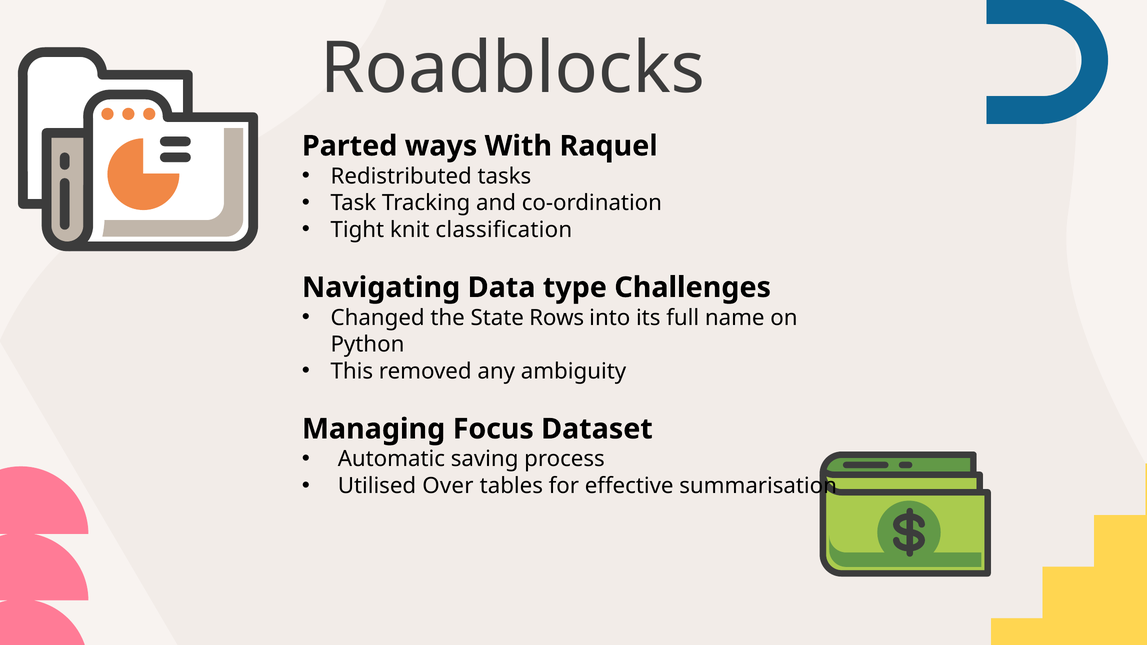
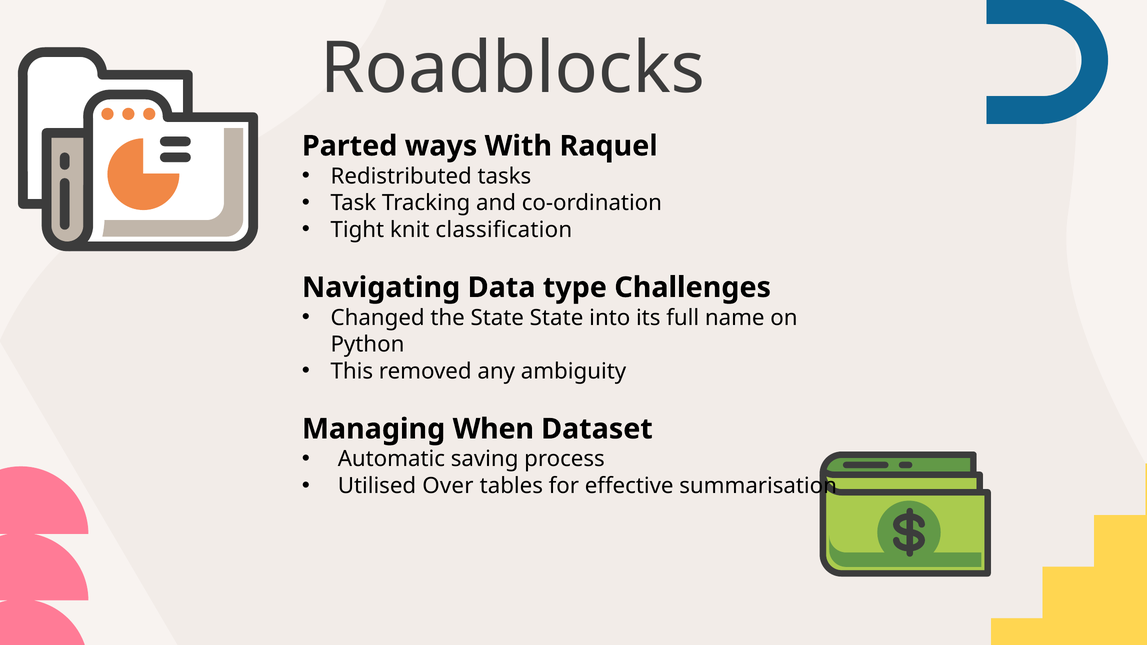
State Rows: Rows -> State (557, 318)
Focus: Focus -> When (493, 429)
